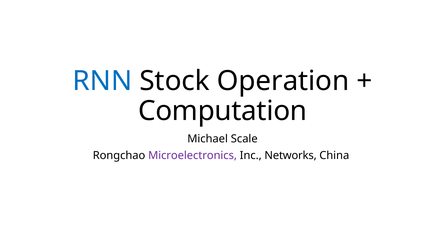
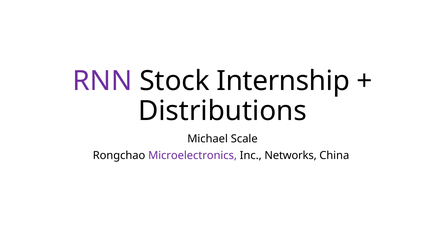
RNN colour: blue -> purple (102, 81)
Operation: Operation -> Internship (283, 81)
Computation: Computation -> Distributions (222, 111)
